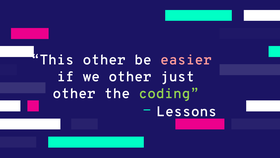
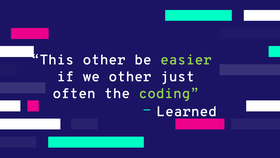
easier colour: pink -> light green (186, 60)
other: other -> often (74, 93)
Lessons: Lessons -> Learned (187, 111)
